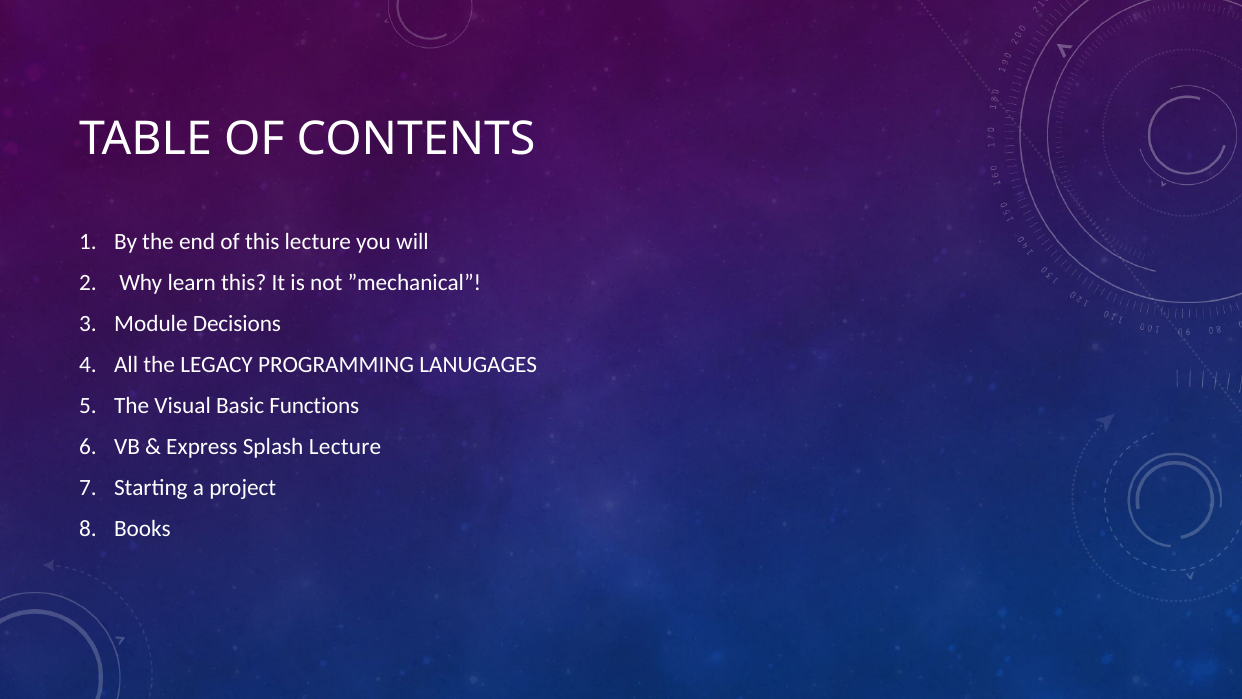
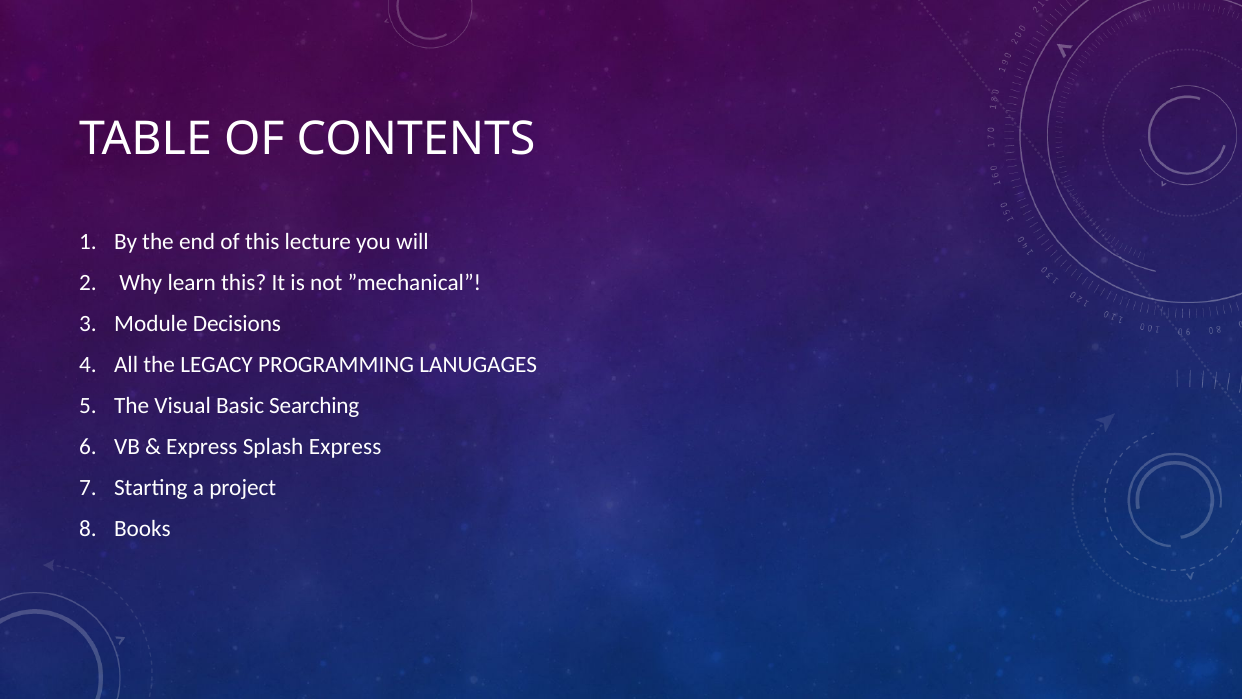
Functions: Functions -> Searching (314, 406)
Splash Lecture: Lecture -> Express (345, 447)
